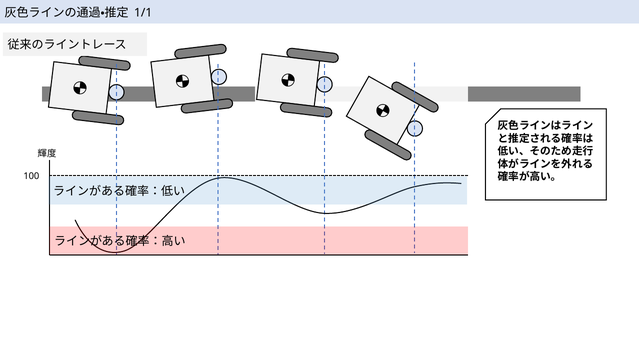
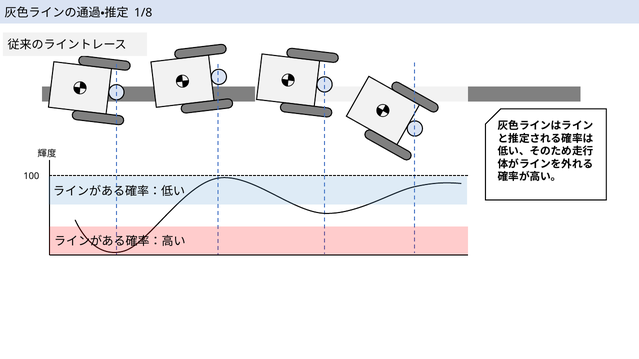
1/1: 1/1 -> 1/8 (143, 13)
